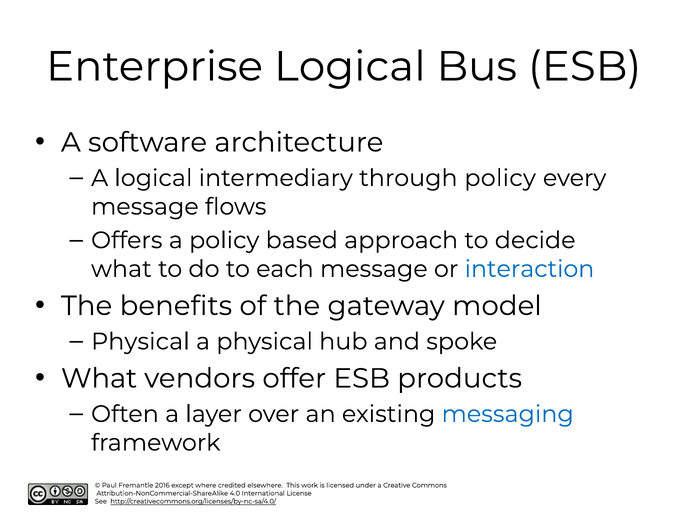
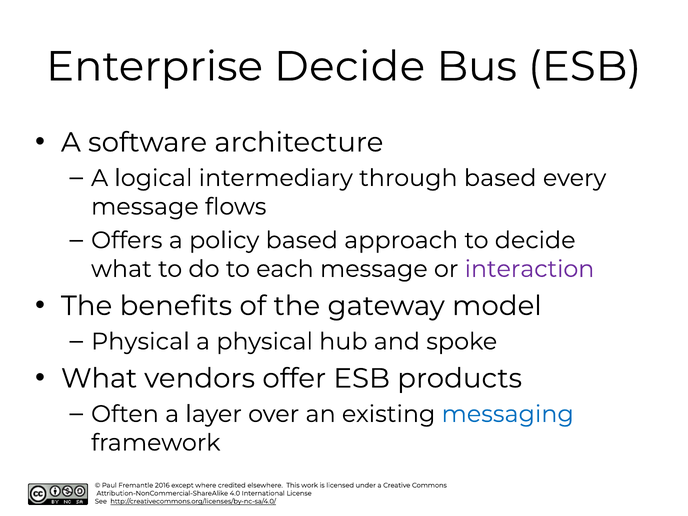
Enterprise Logical: Logical -> Decide (350, 67)
through policy: policy -> based (500, 178)
interaction colour: blue -> purple (529, 269)
